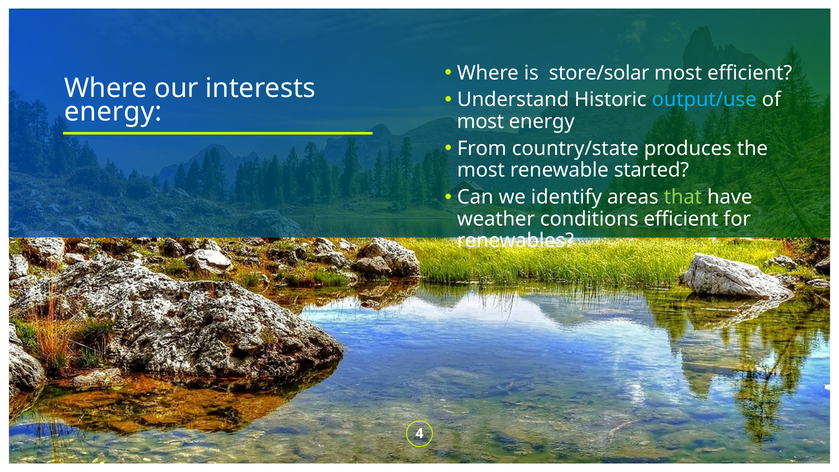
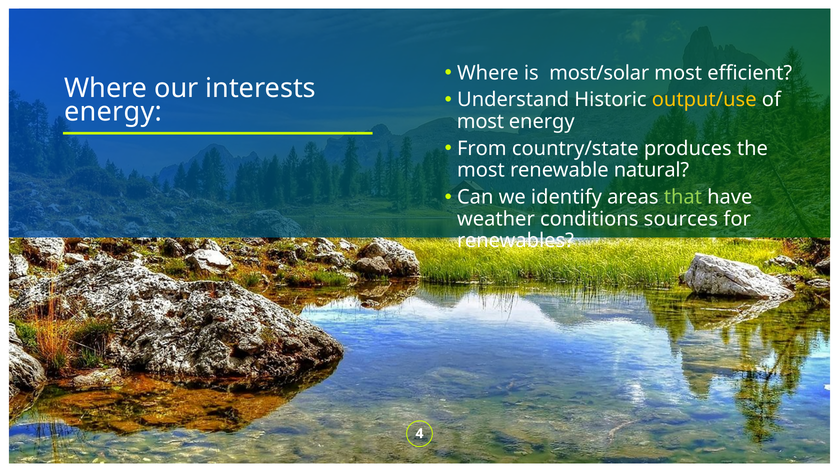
store/solar: store/solar -> most/solar (599, 73)
output/use colour: light blue -> yellow (704, 100)
started: started -> natural (651, 170)
conditions efficient: efficient -> sources (681, 219)
